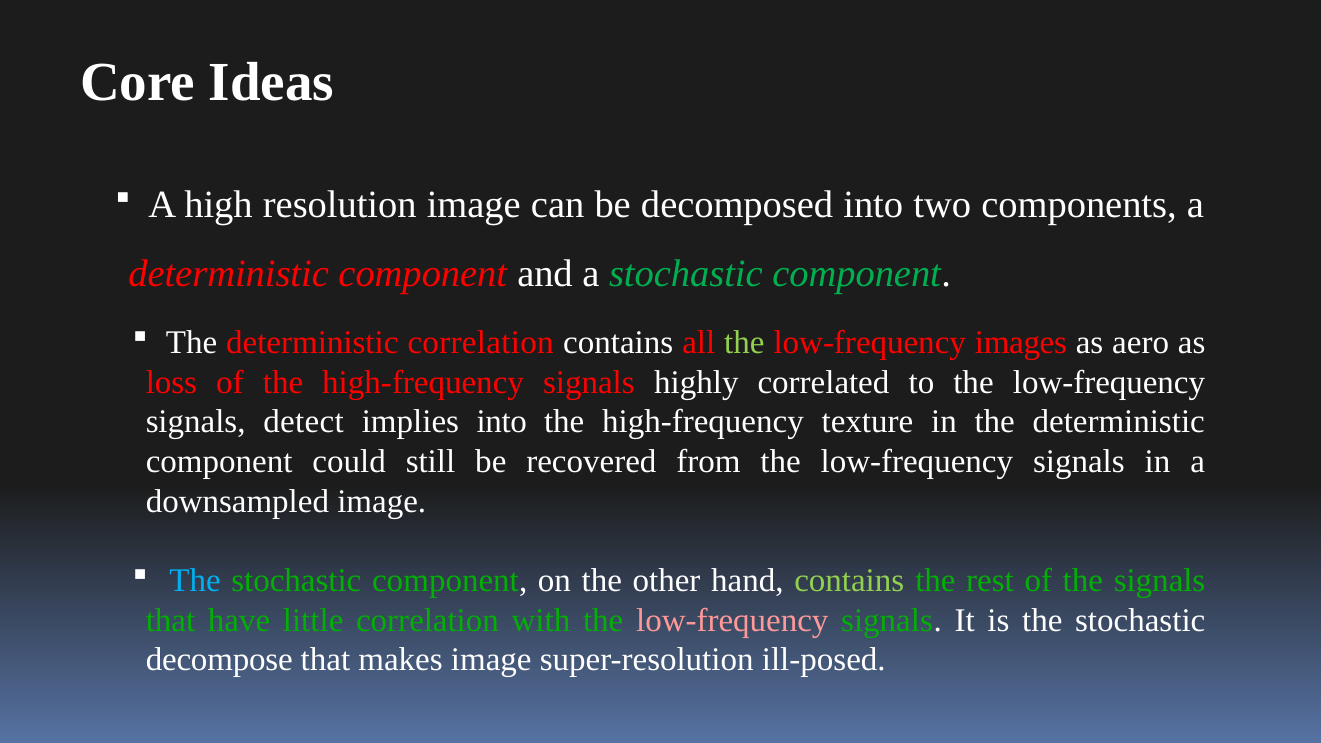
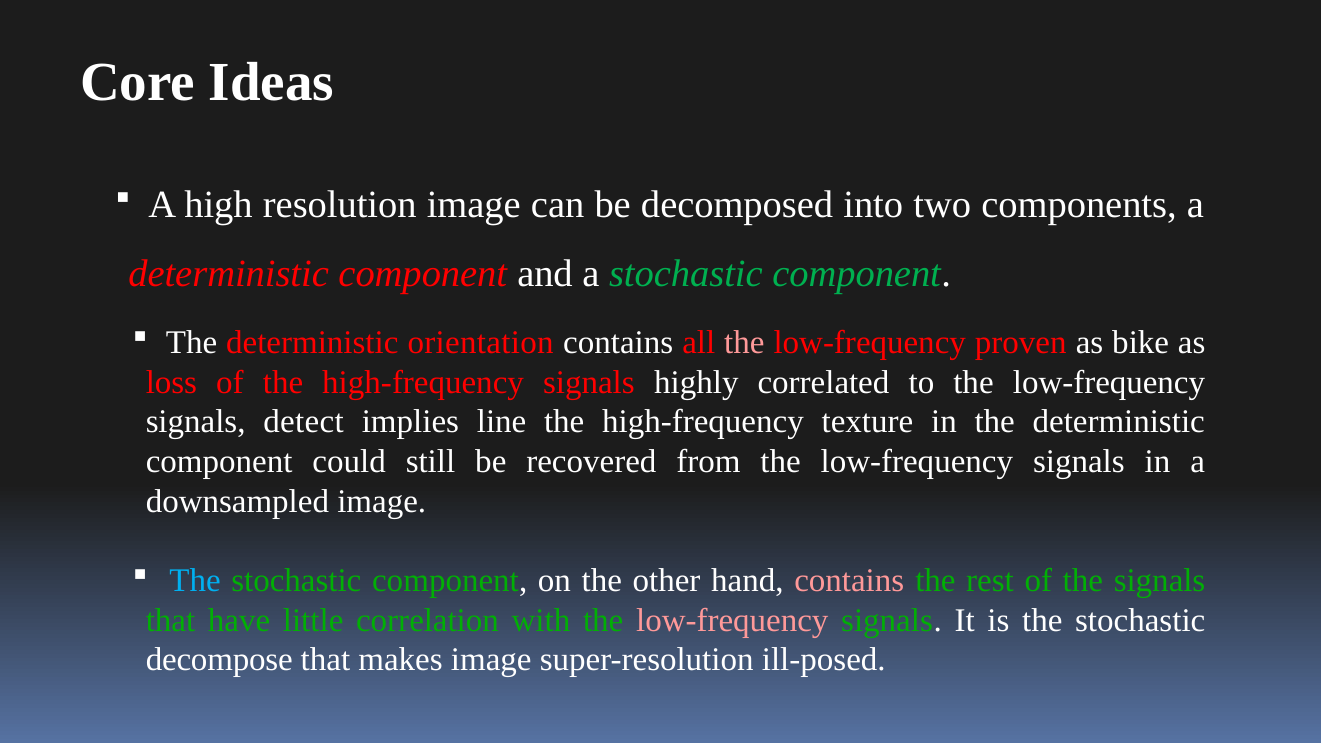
deterministic correlation: correlation -> orientation (481, 343)
the colour: light green -> pink (744, 343)
images: images -> proven (1021, 343)
aero: aero -> bike (1141, 343)
implies into: into -> line (502, 422)
contains colour: light green -> pink (849, 581)
